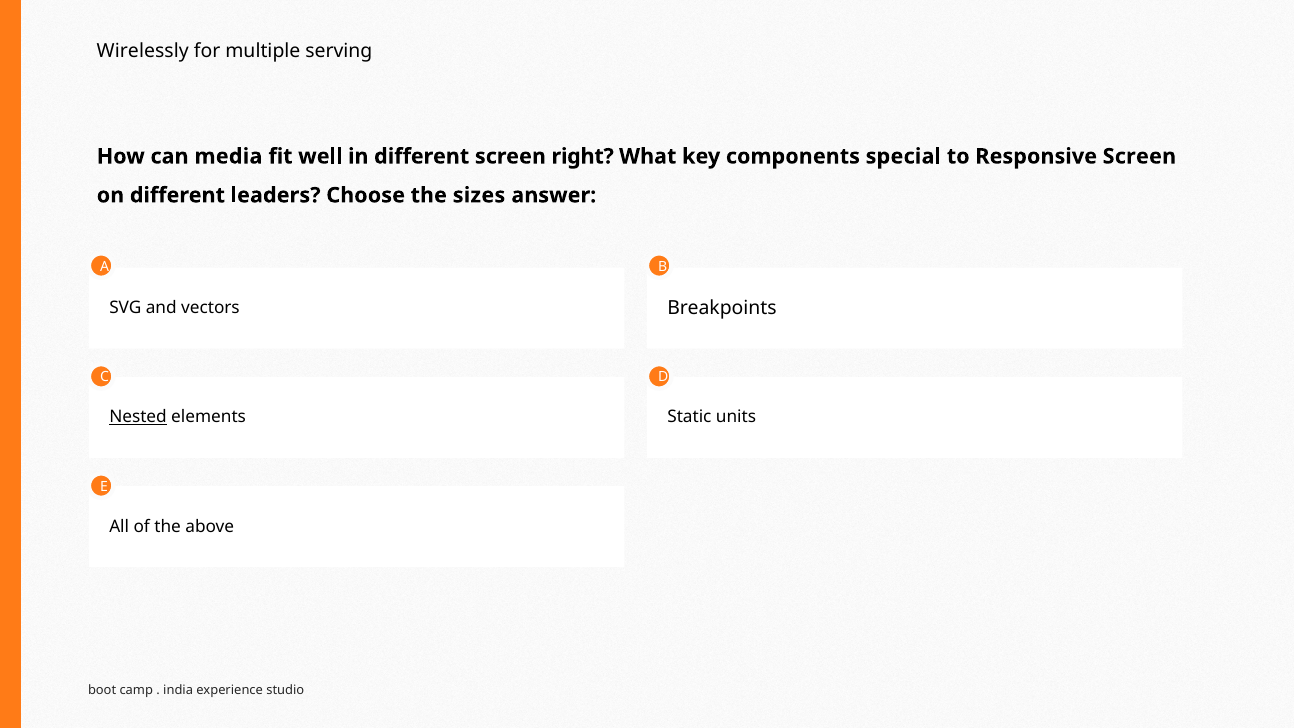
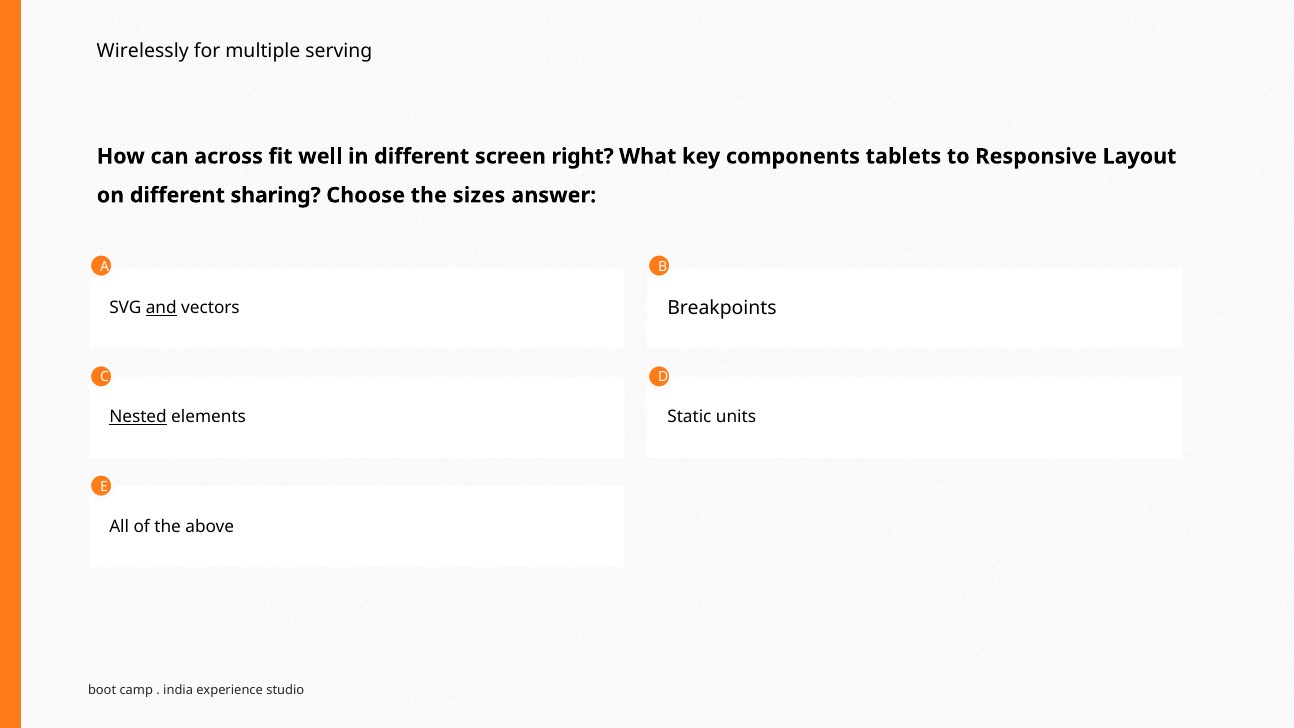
media: media -> across (229, 156)
special: special -> tablets (903, 156)
Responsive Screen: Screen -> Layout (1140, 156)
leaders: leaders -> sharing (276, 195)
and underline: none -> present (161, 308)
